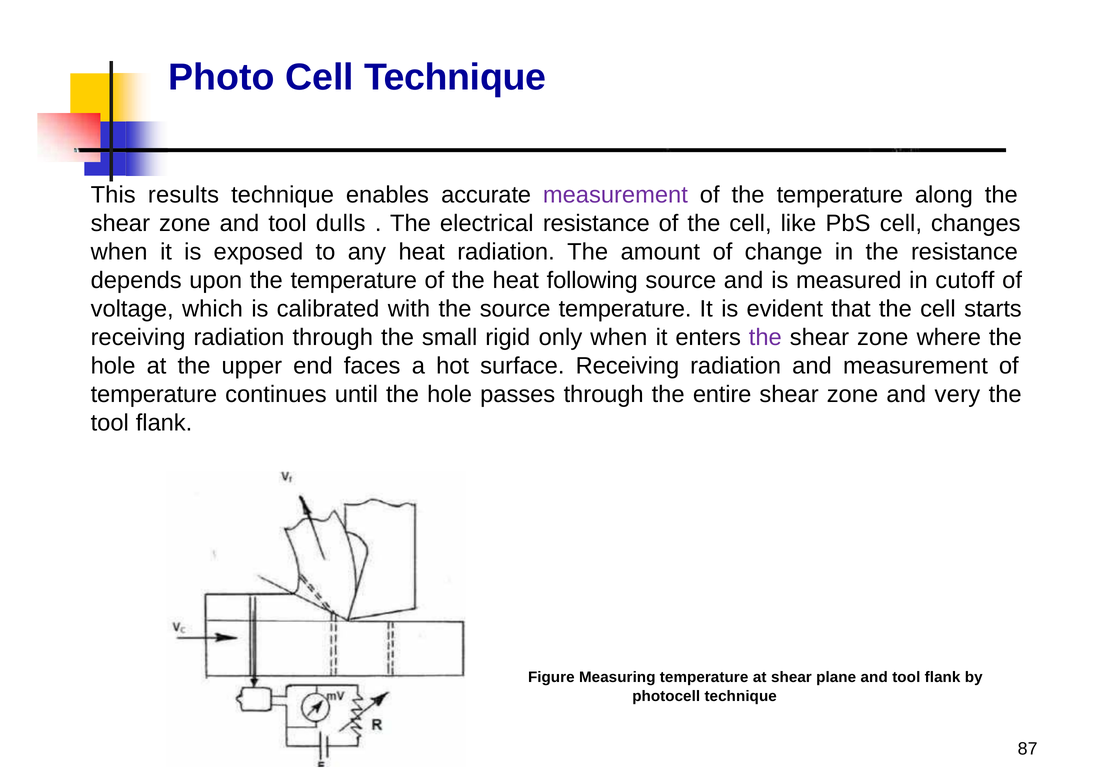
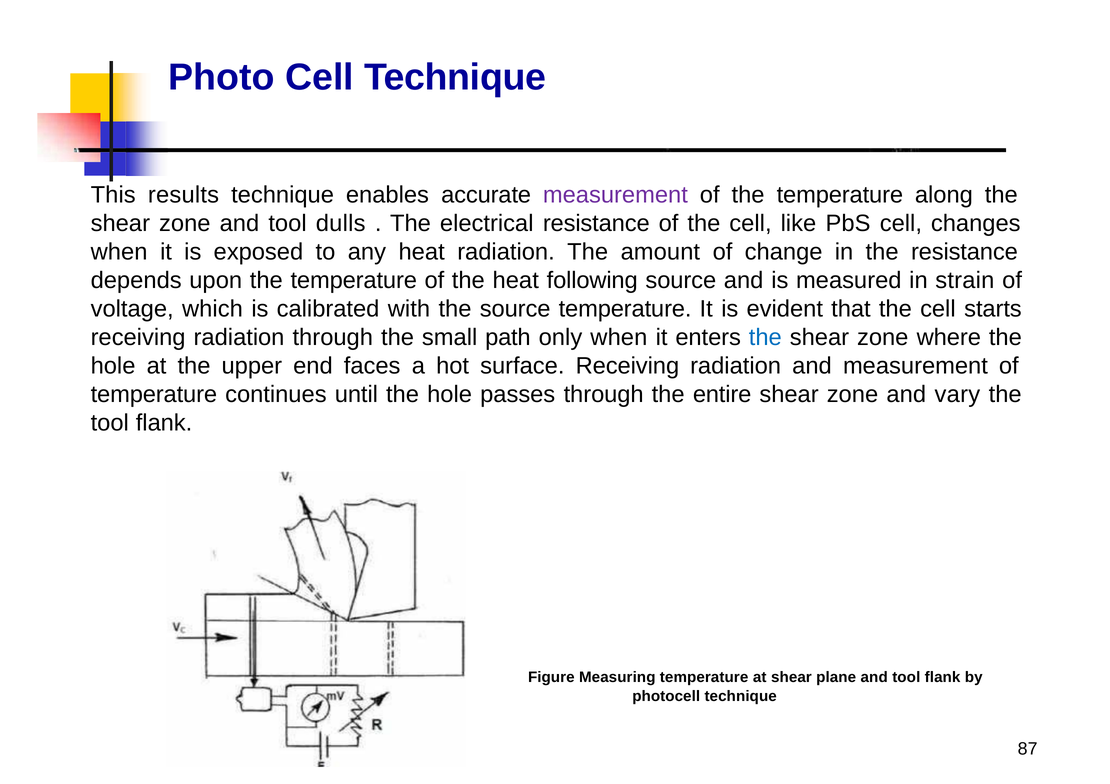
cutoff: cutoff -> strain (965, 281)
rigid: rigid -> path (508, 338)
the colour: purple -> blue (765, 338)
very: very -> vary (957, 394)
